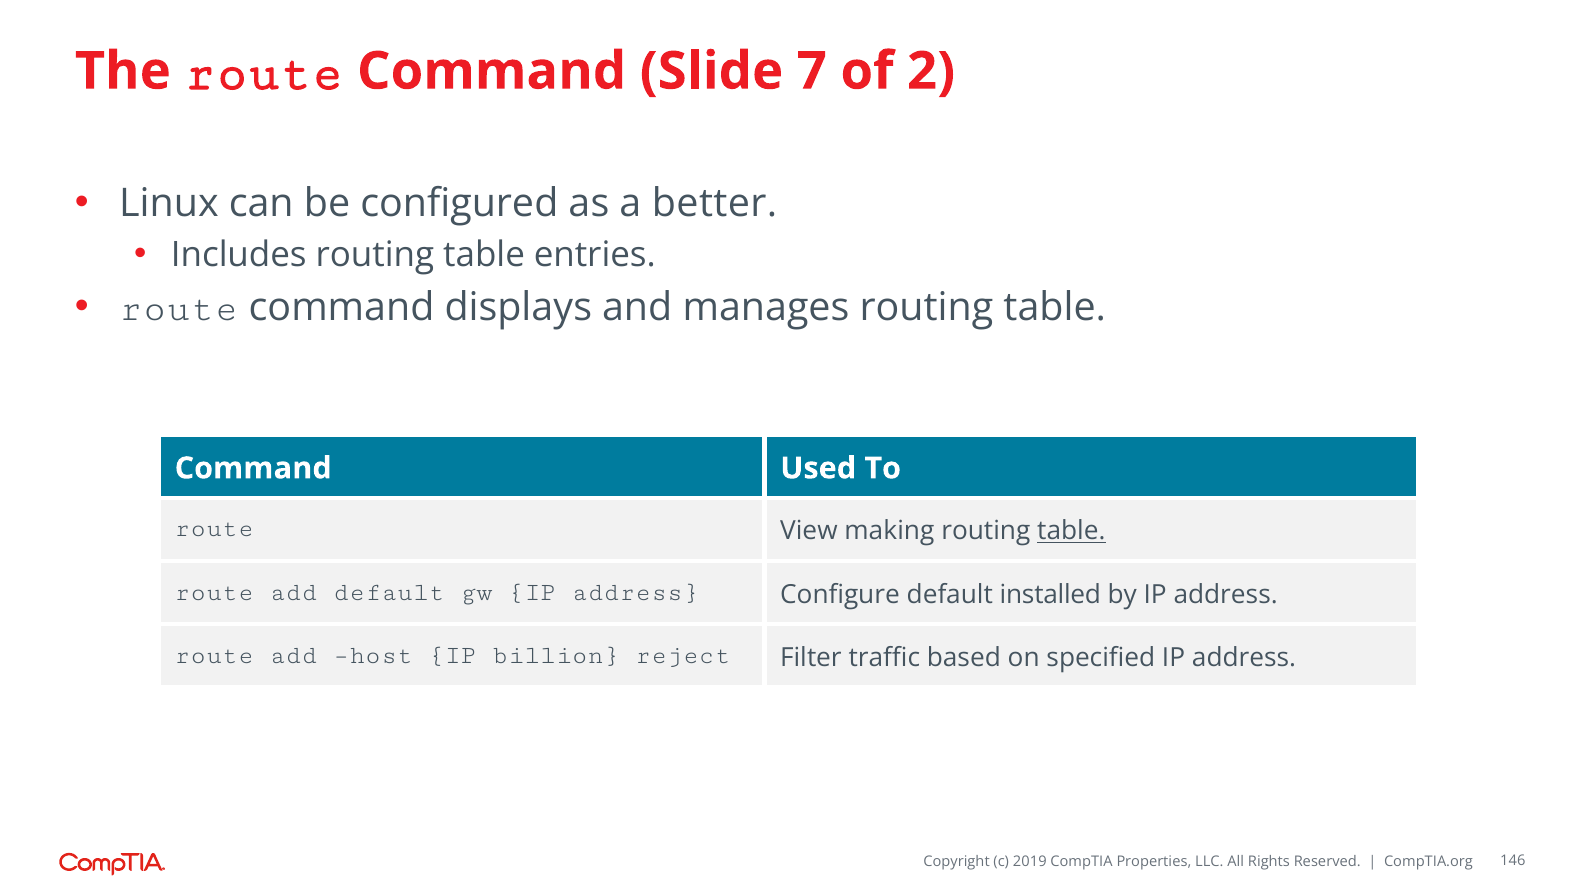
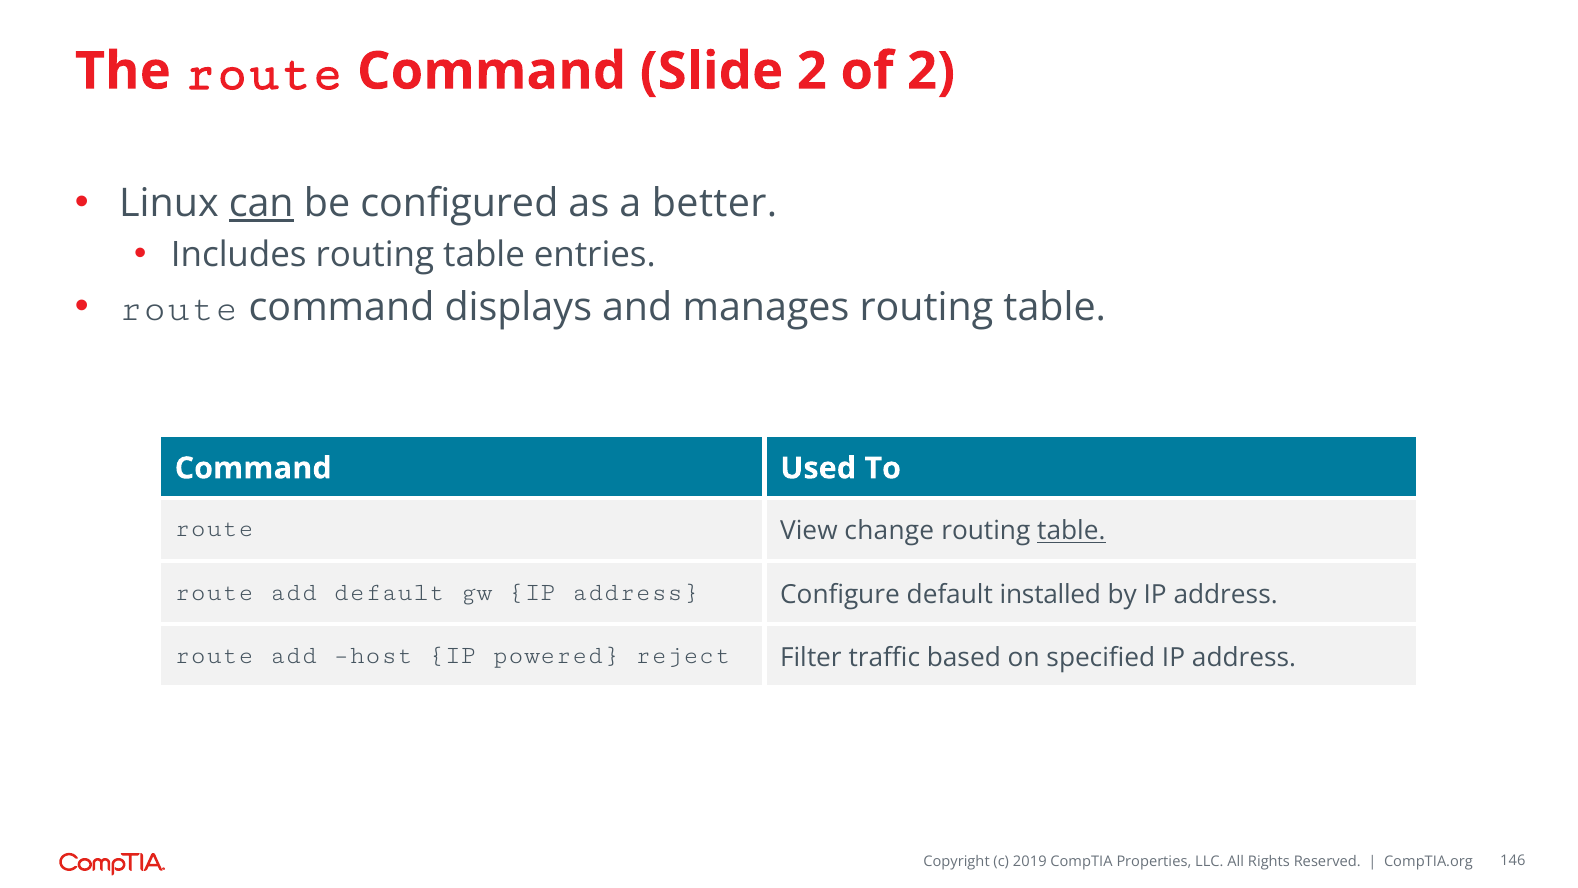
Slide 7: 7 -> 2 (812, 71)
can underline: none -> present (261, 203)
making: making -> change (889, 531)
billion: billion -> powered (556, 654)
